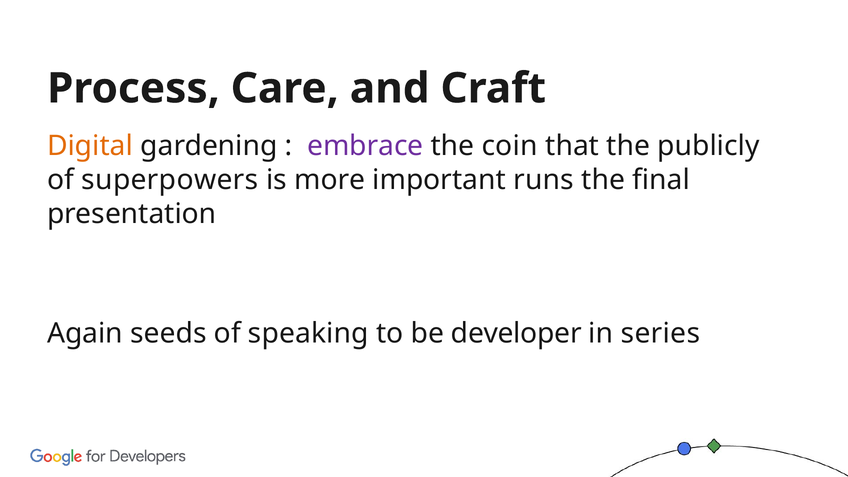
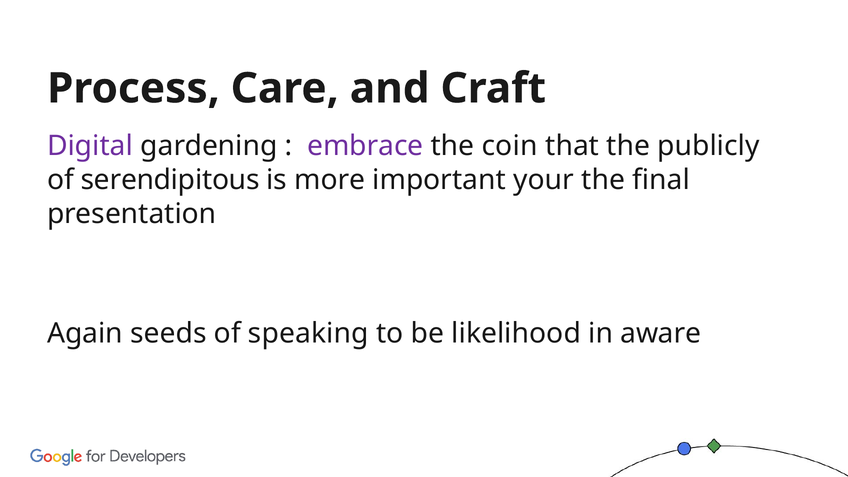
Digital colour: orange -> purple (90, 146)
superpowers: superpowers -> serendipitous (170, 180)
runs: runs -> your (544, 180)
developer: developer -> likelihood (516, 334)
series: series -> aware (661, 334)
